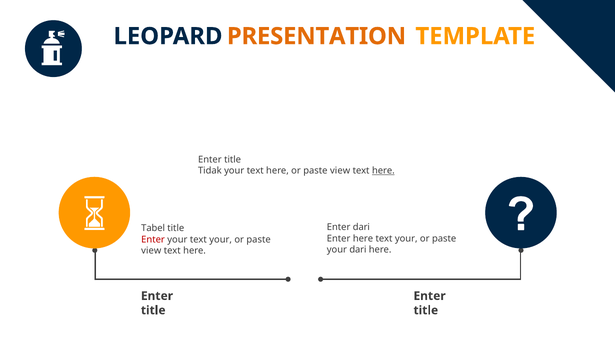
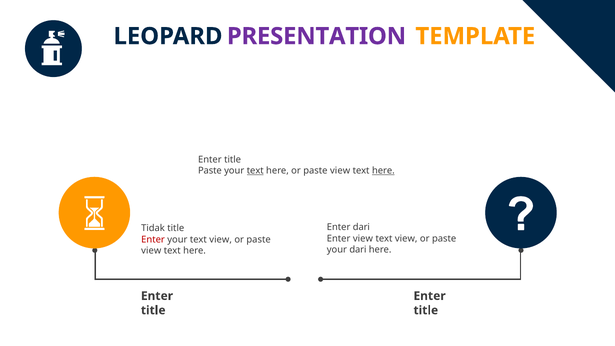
PRESENTATION colour: orange -> purple (316, 36)
Tidak: Tidak -> Paste (210, 171)
text underline: none -> present (255, 171)
Tabel: Tabel -> Tidak (153, 228)
Enter here: here -> view (363, 238)
your: your -> view (406, 238)
your text your: your -> view (221, 239)
